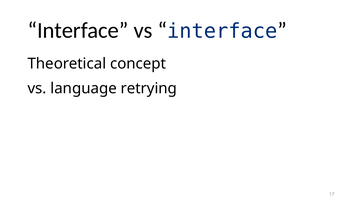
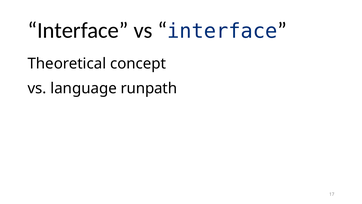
retrying: retrying -> runpath (149, 88)
